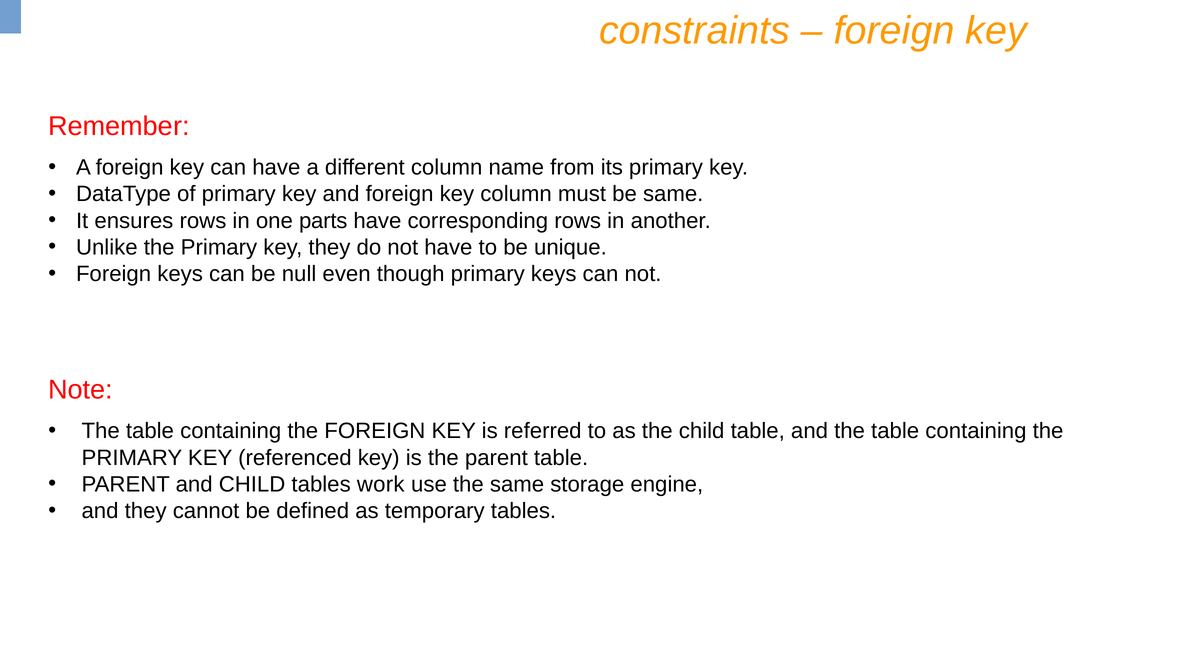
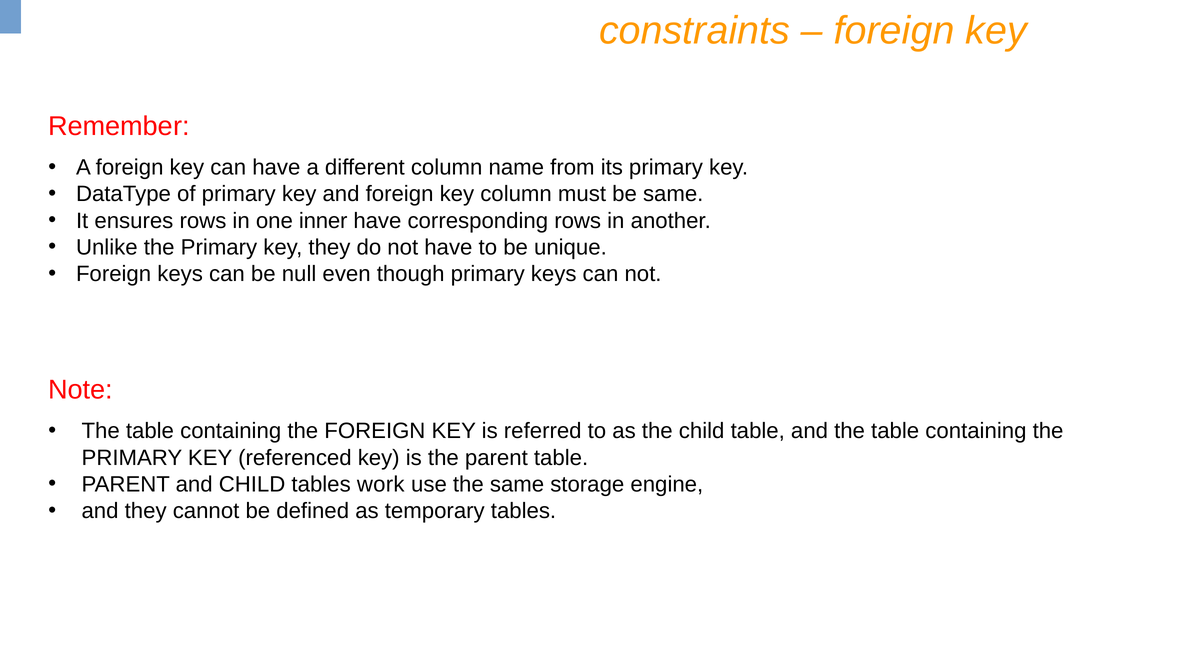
parts: parts -> inner (323, 221)
